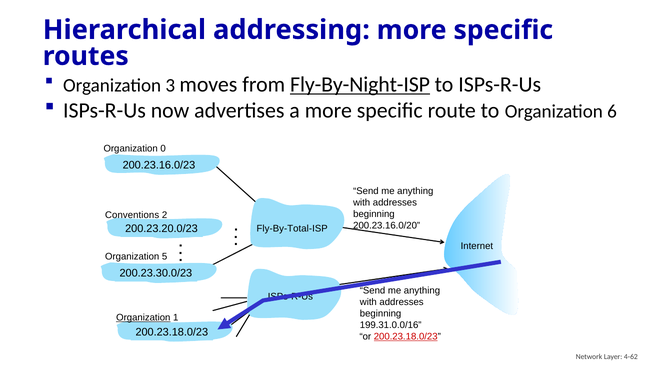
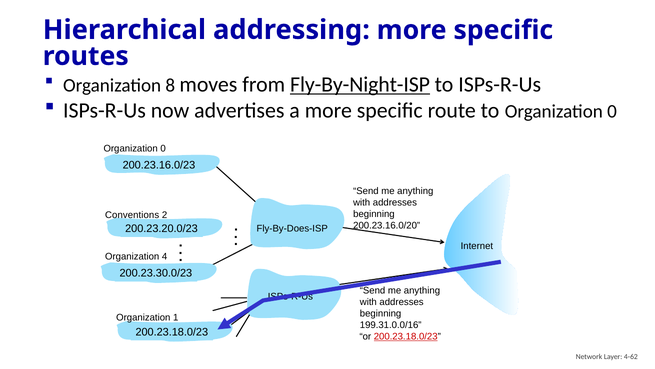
3: 3 -> 8 (170, 85)
to Organization 6: 6 -> 0 (612, 111)
Fly-By-Total-ISP: Fly-By-Total-ISP -> Fly-By-Does-ISP (292, 228)
5: 5 -> 4 (165, 256)
Organization underline: present -> none (143, 317)
